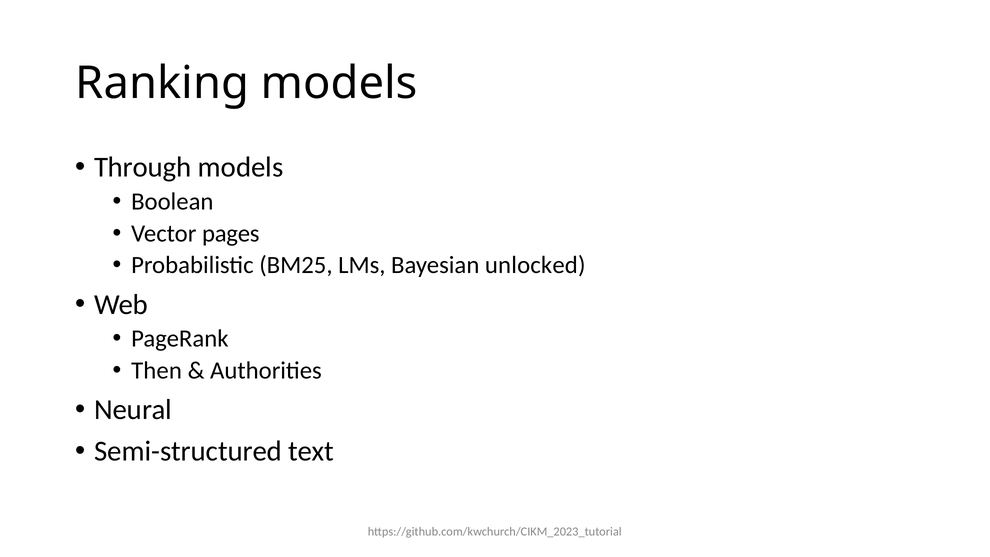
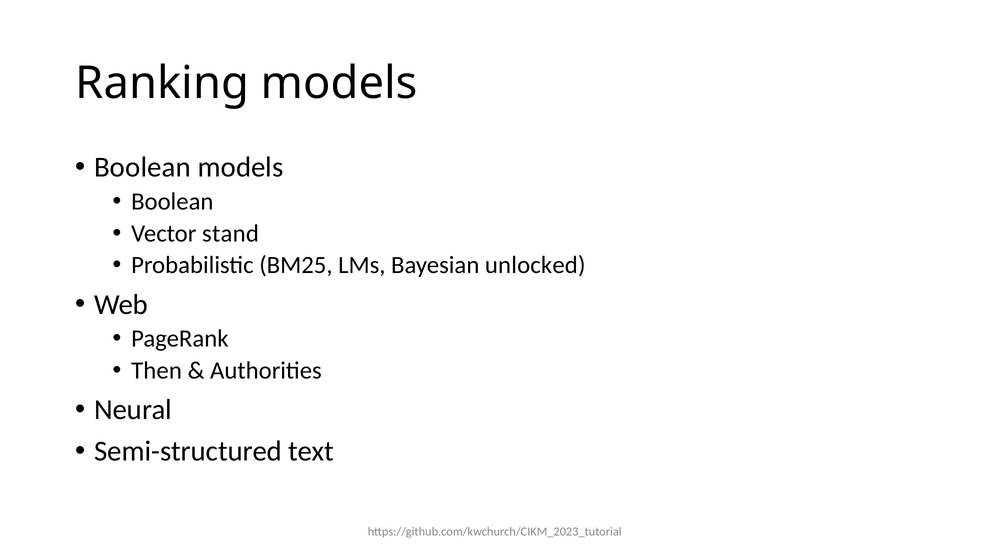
Through: Through -> Boolean (143, 167)
pages: pages -> stand (230, 233)
